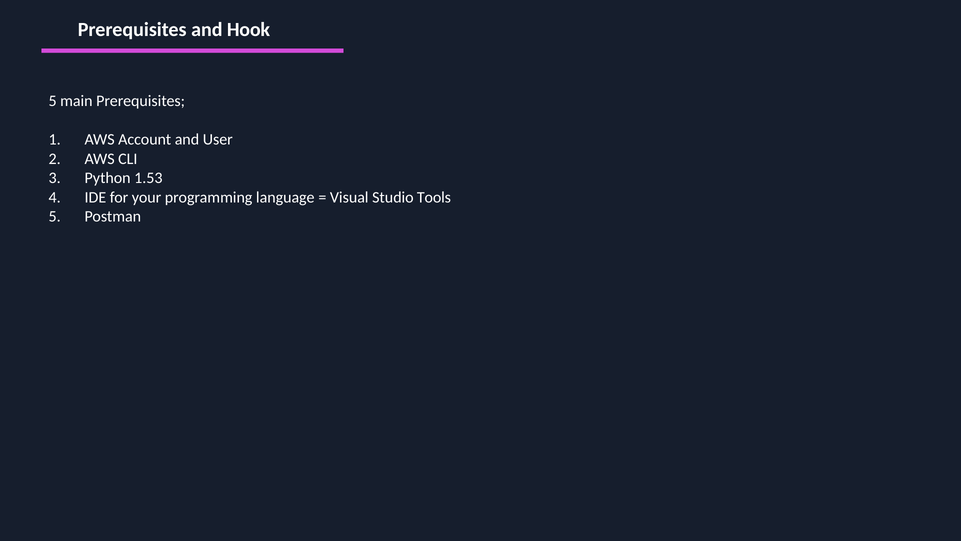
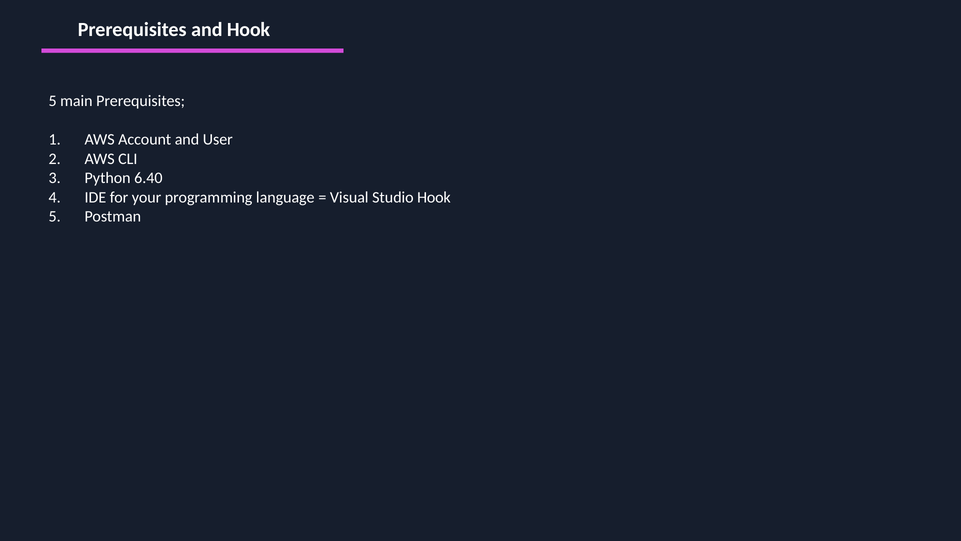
1.53: 1.53 -> 6.40 (148, 178)
Studio Tools: Tools -> Hook (434, 197)
